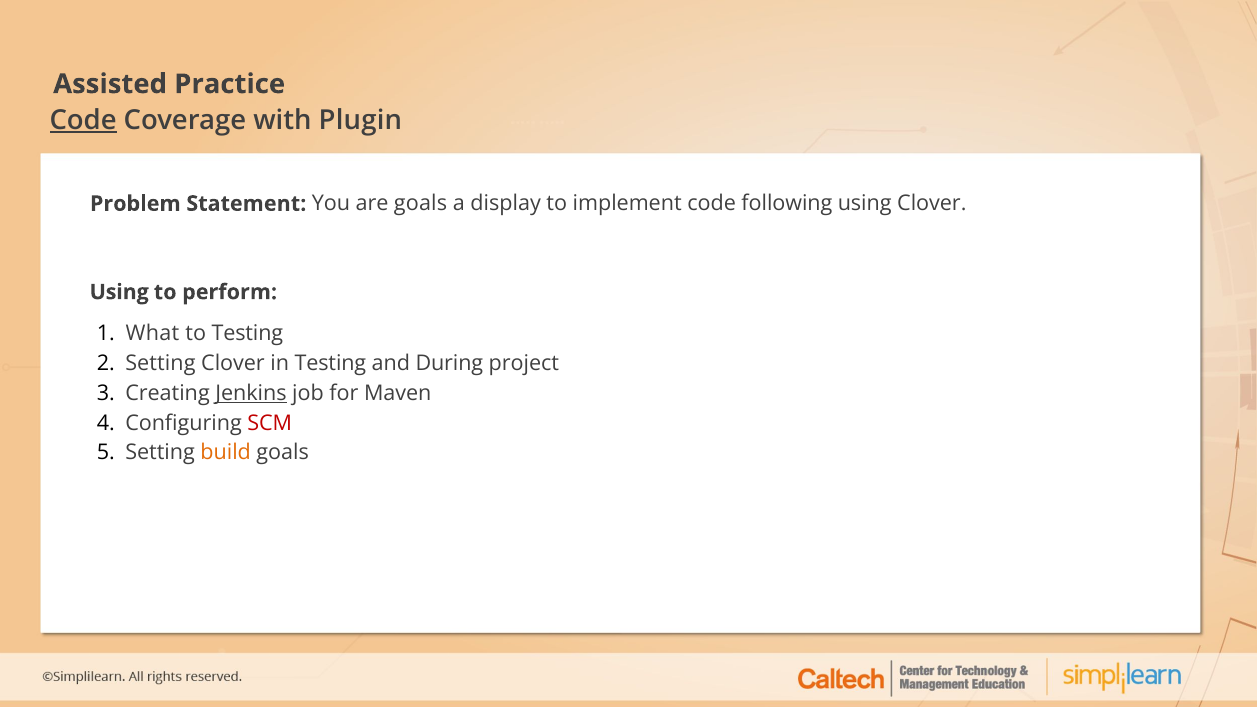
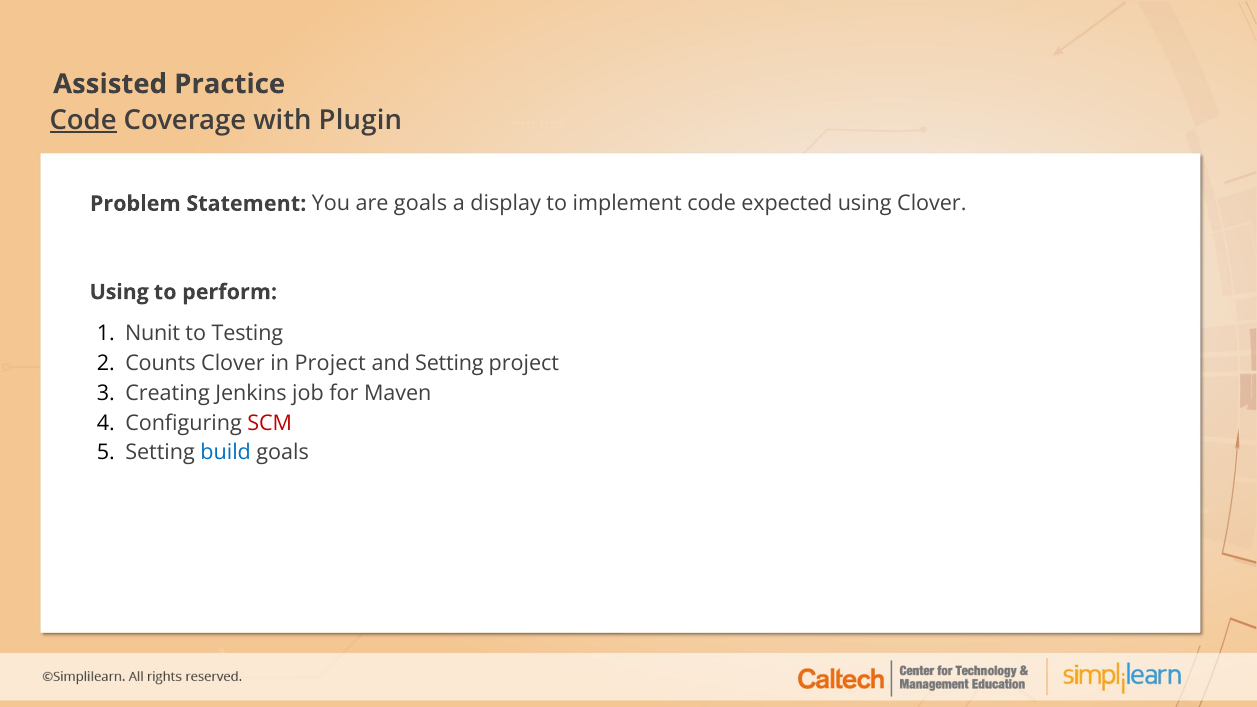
following: following -> expected (787, 204)
What: What -> Nunit (153, 334)
Setting: Setting -> Counts (160, 363)
in Testing: Testing -> Project (330, 363)
and During: During -> Setting (449, 363)
Jenkins underline: present -> none (251, 393)
build colour: orange -> blue (226, 453)
